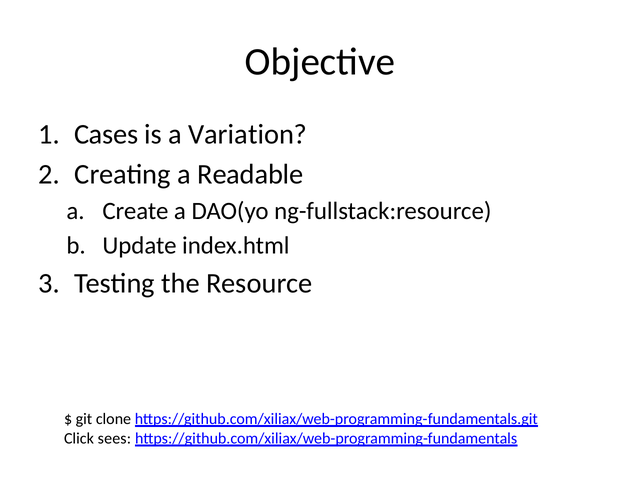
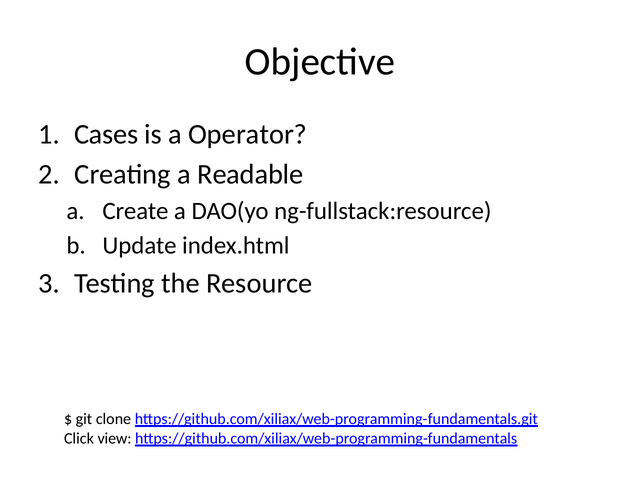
Variation: Variation -> Operator (248, 134)
sees: sees -> view (115, 439)
